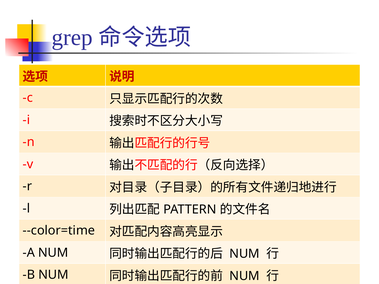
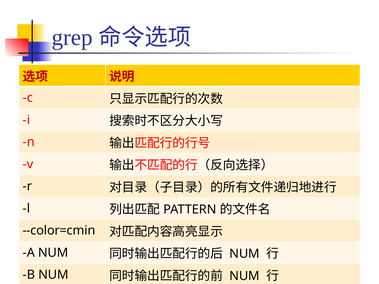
--color=time: --color=time -> --color=cmin (59, 231)
